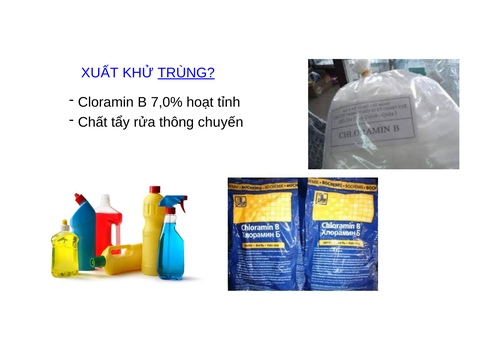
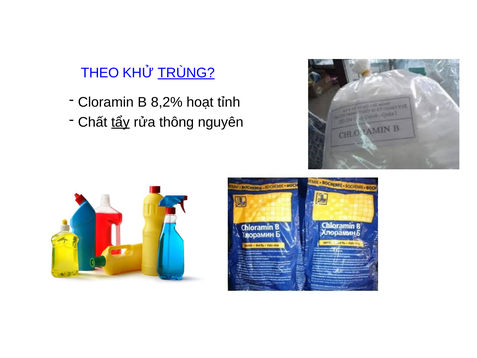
XUẤT: XUẤT -> THEO (100, 73)
7,0%: 7,0% -> 8,2% (167, 102)
tẩy underline: none -> present (120, 122)
chuyến: chuyến -> nguyên (221, 122)
